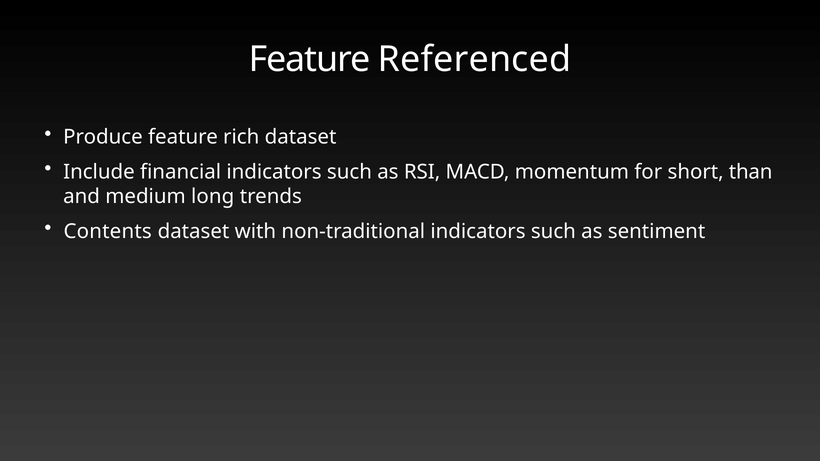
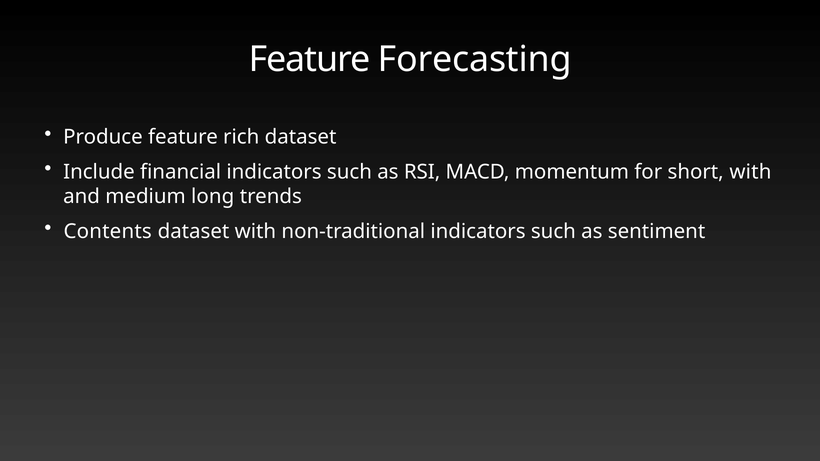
Referenced: Referenced -> Forecasting (475, 59)
short than: than -> with (750, 172)
